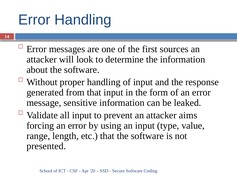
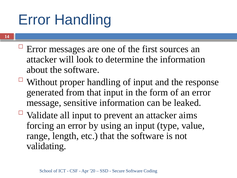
presented: presented -> validating (46, 146)
